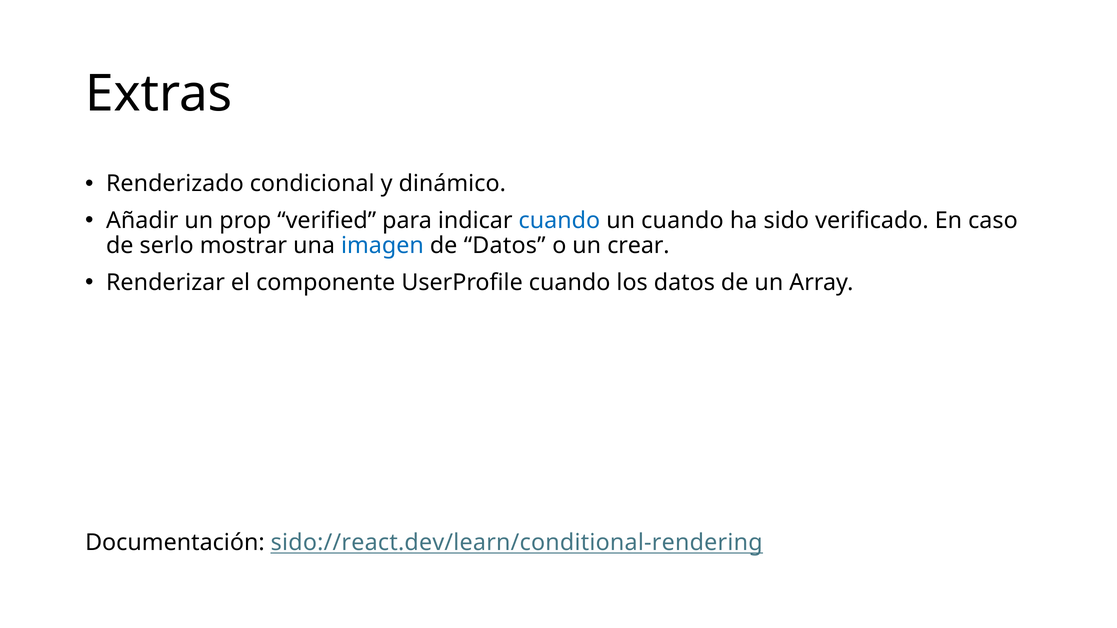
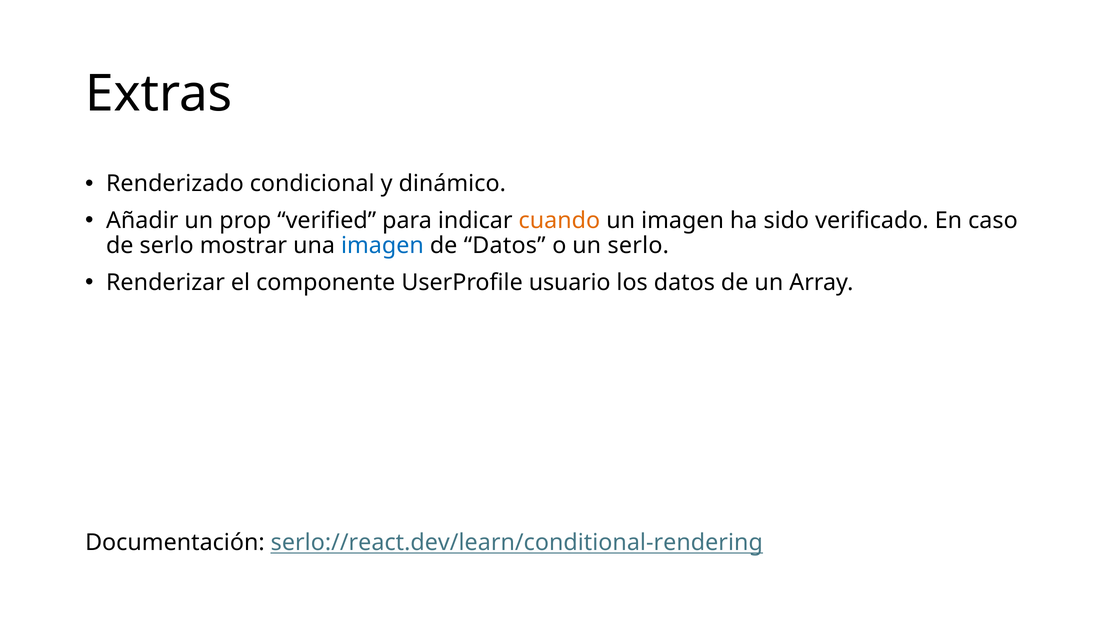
cuando colour: blue -> orange (559, 221)
un cuando: cuando -> imagen (683, 221)
un crear: crear -> serlo (638, 246)
UserProfile cuando: cuando -> usuario (570, 283)
sido://react.dev/learn/conditional-rendering: sido://react.dev/learn/conditional-rendering -> serlo://react.dev/learn/conditional-rendering (517, 543)
